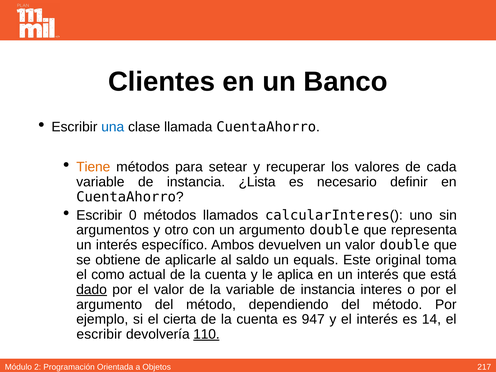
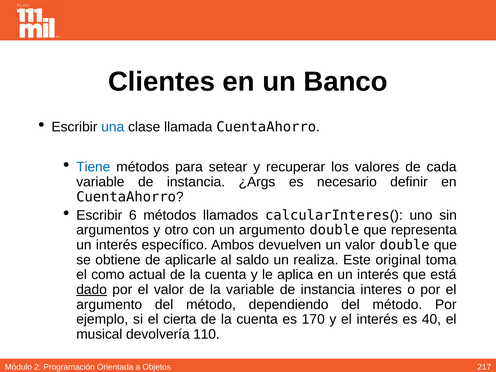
Tiene colour: orange -> blue (93, 167)
¿Lista: ¿Lista -> ¿Args (257, 182)
0: 0 -> 6 (133, 215)
equals: equals -> realiza (316, 260)
947: 947 -> 170 (313, 319)
14: 14 -> 40 (431, 319)
escribir: escribir -> musical (99, 334)
110 underline: present -> none (206, 334)
